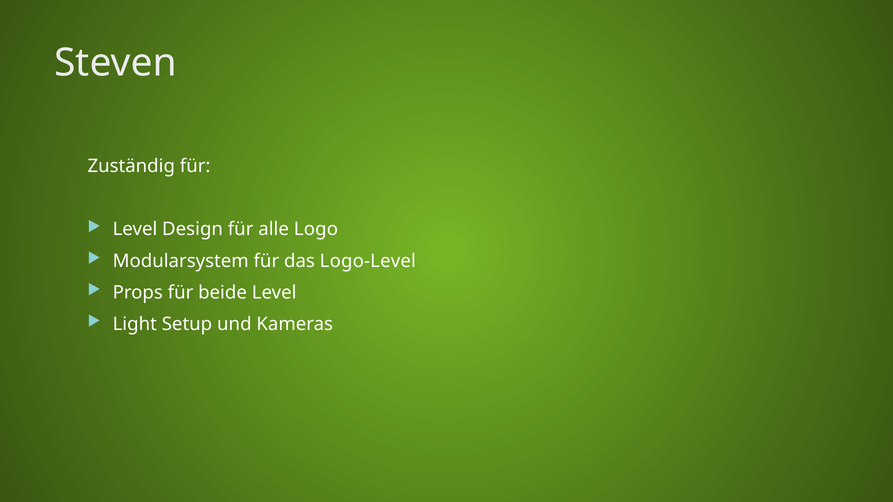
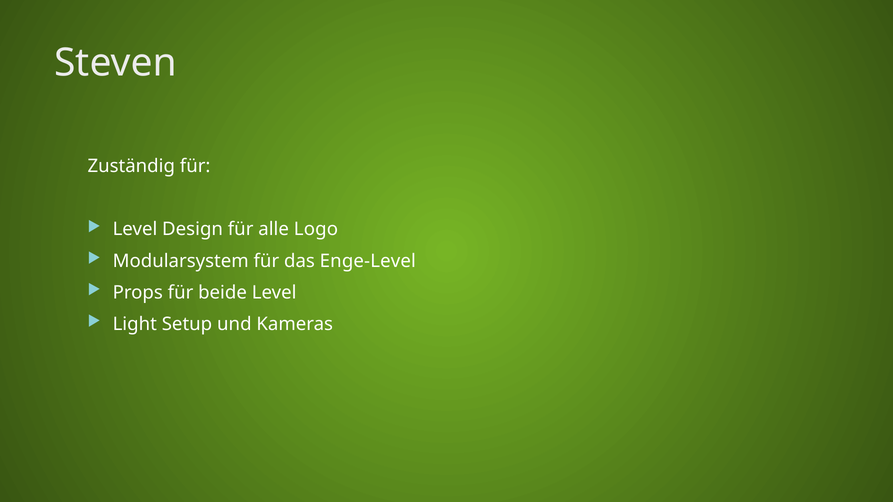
Logo-Level: Logo-Level -> Enge-Level (368, 261)
